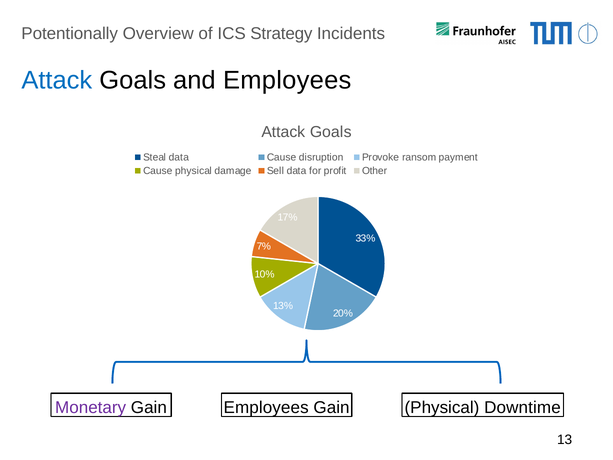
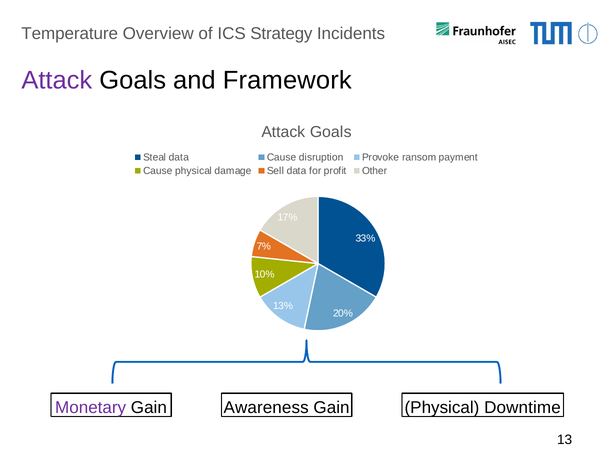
Potentionally: Potentionally -> Temperature (70, 34)
Attack colour: blue -> purple (57, 80)
and Employees: Employees -> Framework (287, 80)
Gain Employees: Employees -> Awareness (266, 407)
